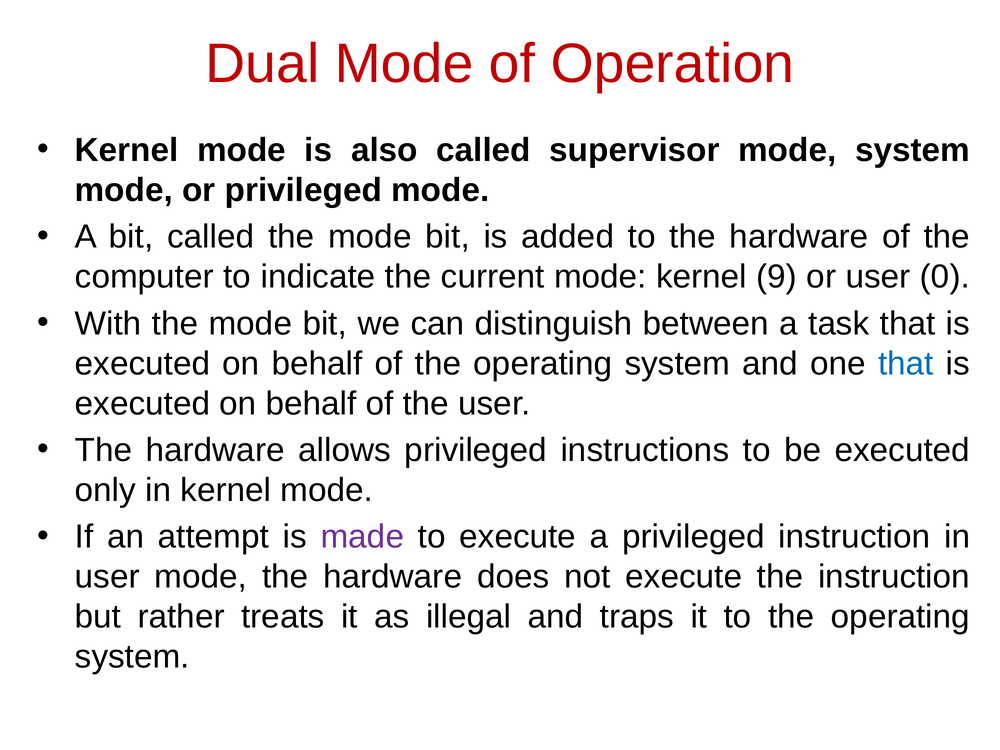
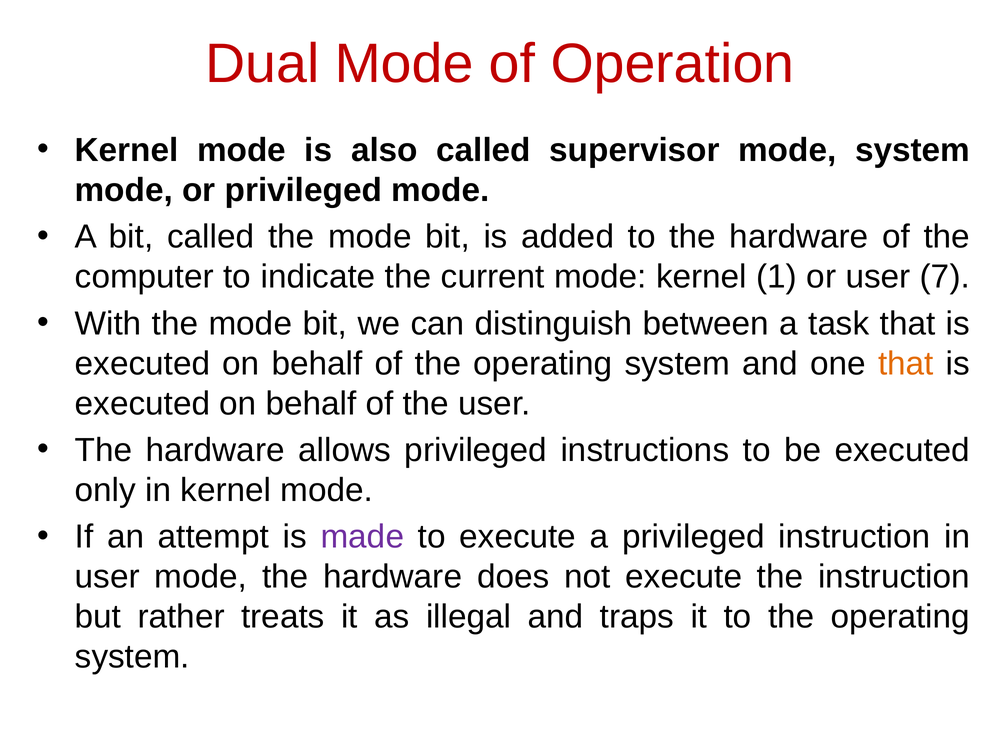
9: 9 -> 1 (777, 277)
0: 0 -> 7 (945, 277)
that colour: blue -> orange (906, 364)
